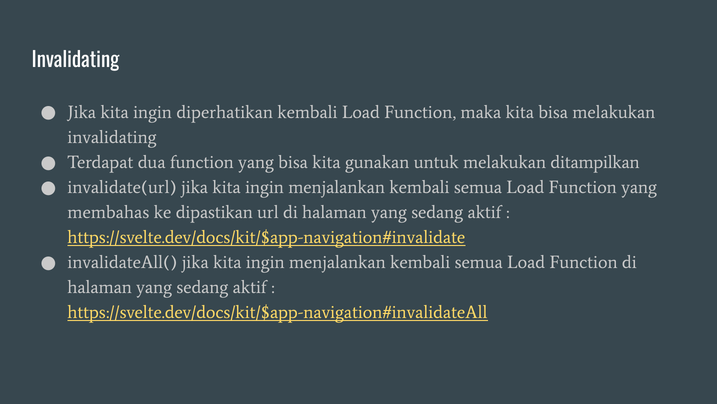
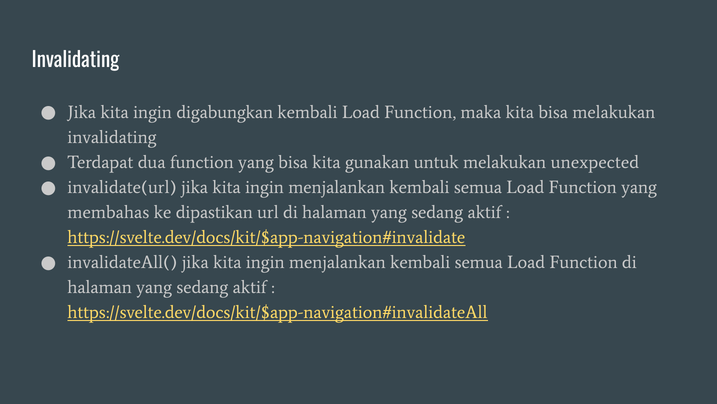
diperhatikan: diperhatikan -> digabungkan (225, 112)
ditampilkan: ditampilkan -> unexpected (595, 162)
